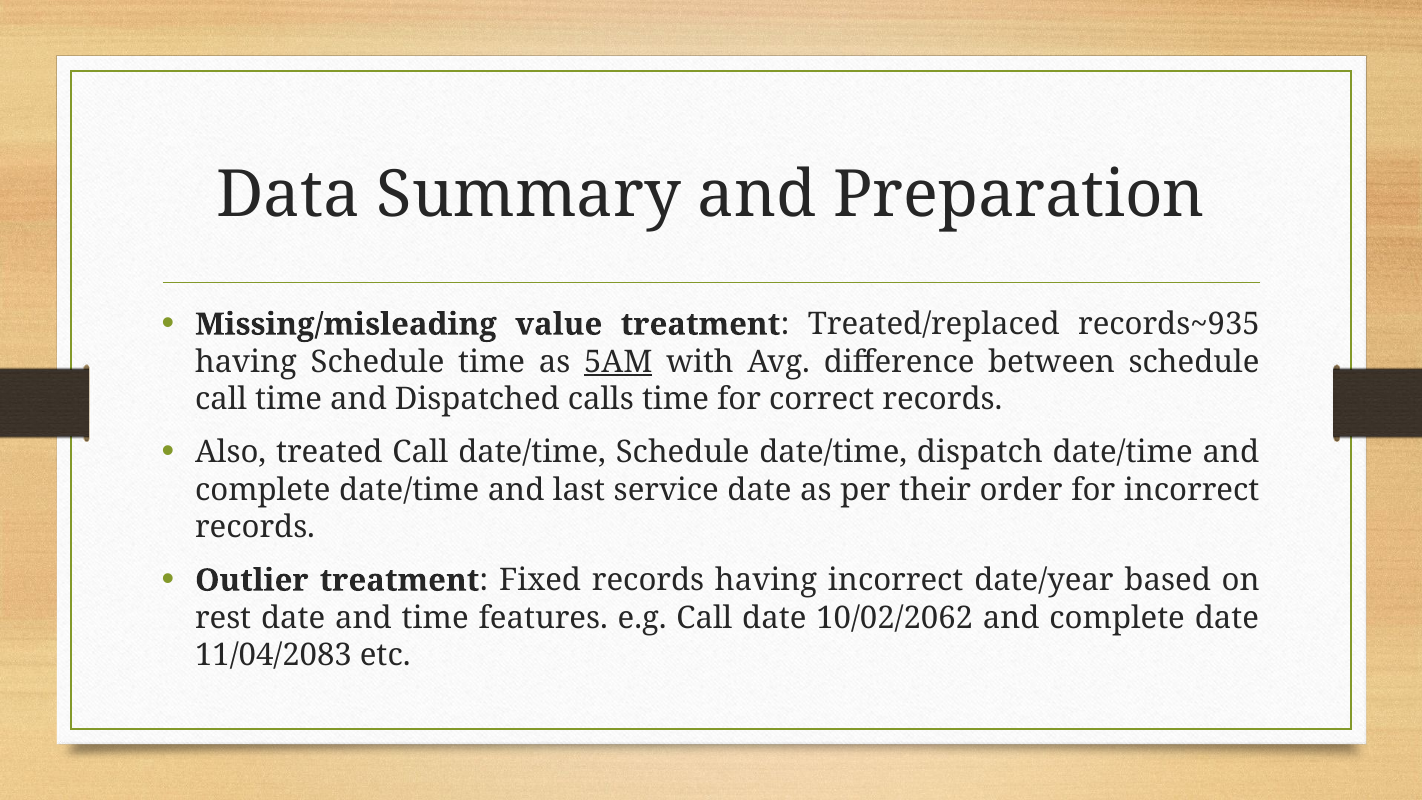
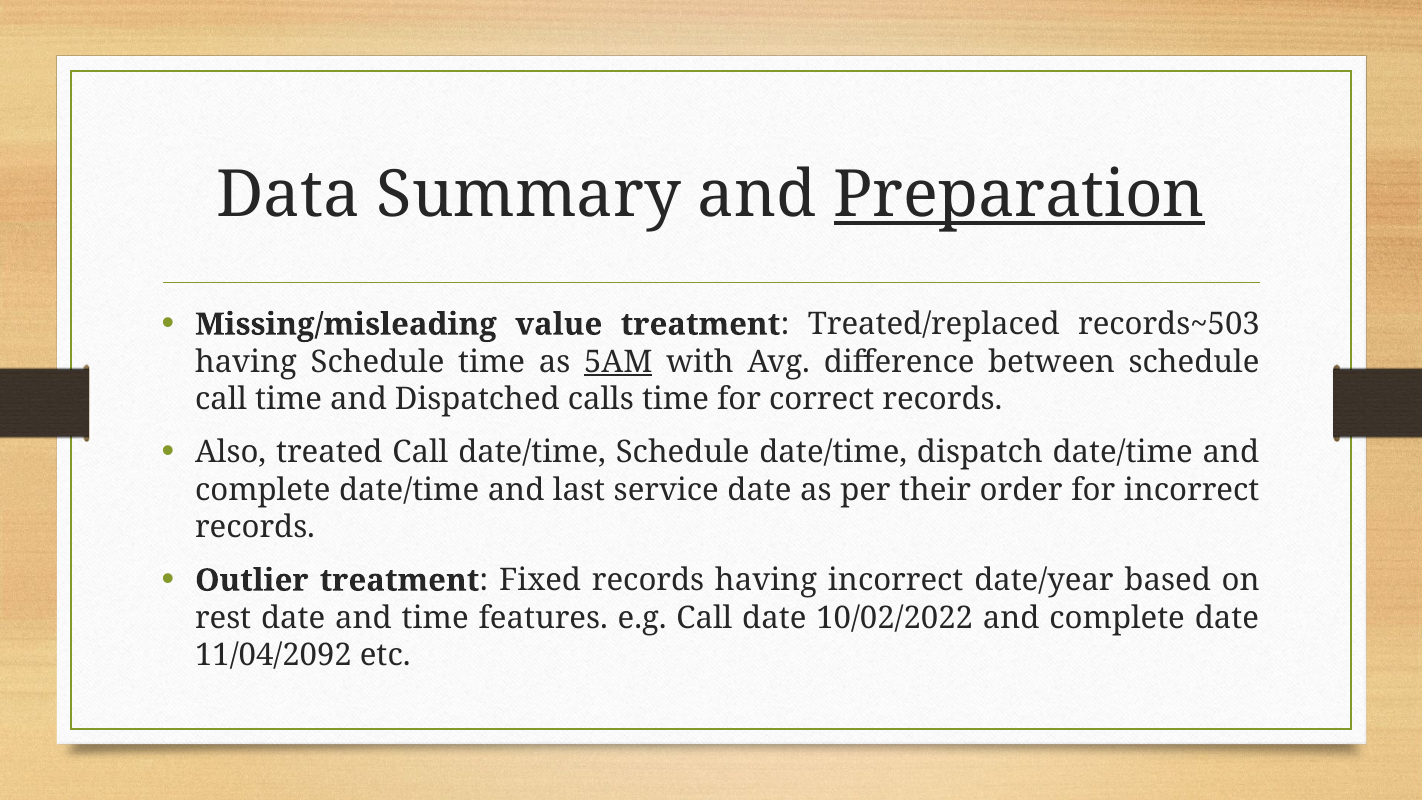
Preparation underline: none -> present (1019, 195)
records~935: records~935 -> records~503 (1169, 324)
10/02/2062: 10/02/2062 -> 10/02/2022 (895, 618)
11/04/2083: 11/04/2083 -> 11/04/2092 (273, 655)
